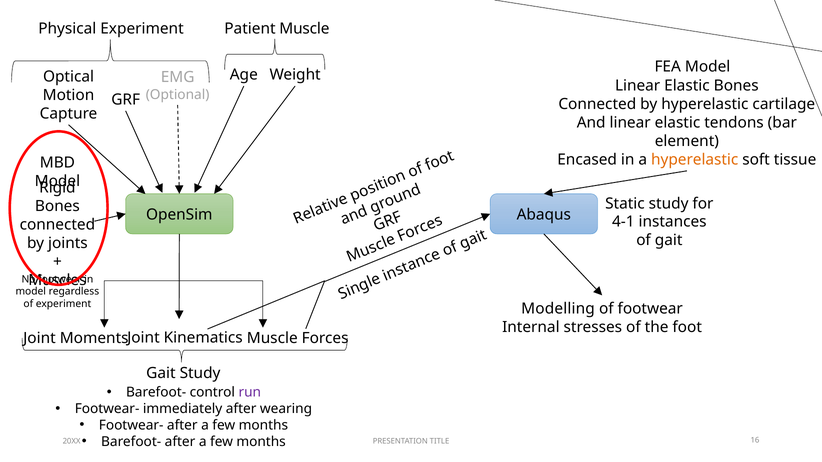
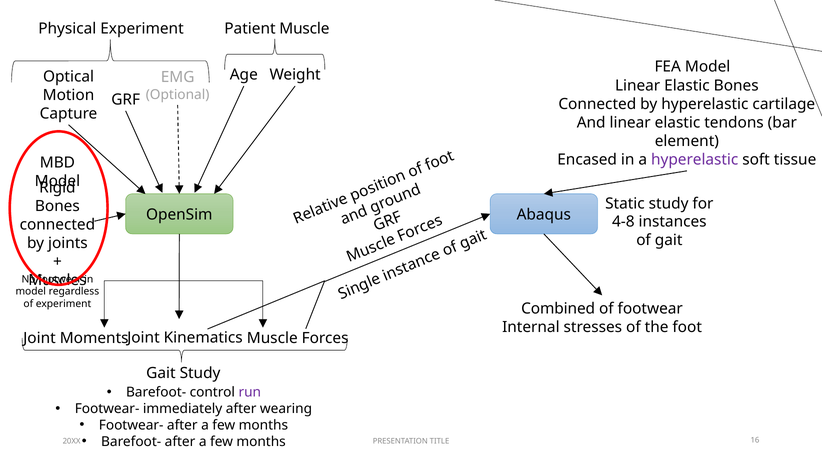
hyperelastic colour: orange -> purple (695, 160)
4-1: 4-1 -> 4-8 (623, 222)
Modelling: Modelling -> Combined (558, 309)
